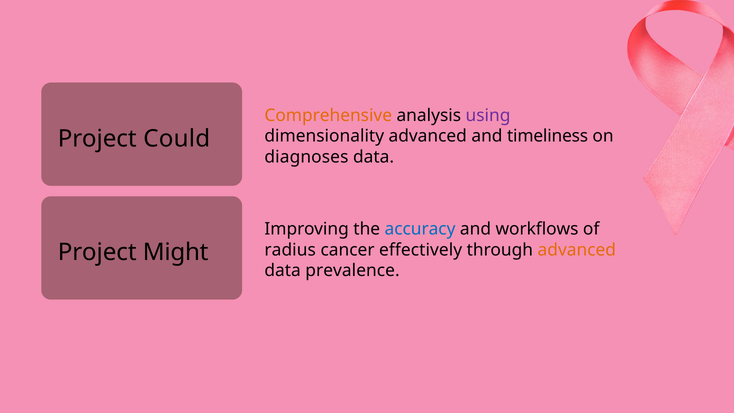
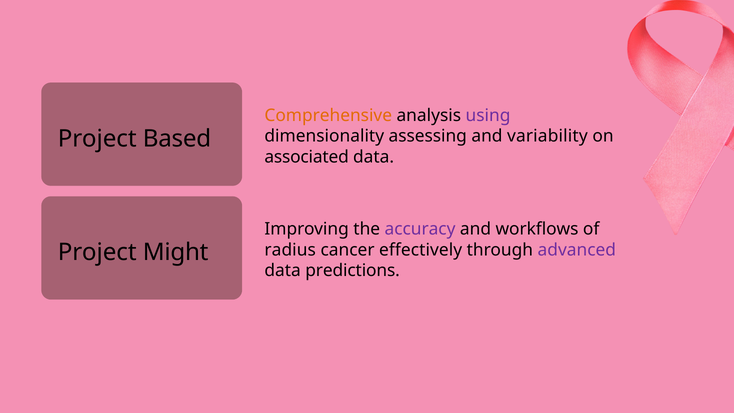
dimensionality advanced: advanced -> assessing (428, 136)
timeliness: timeliness -> variability (547, 136)
Could: Could -> Based (177, 139)
diagnoses: diagnoses -> associated (307, 157)
accuracy colour: blue -> purple (420, 229)
advanced colour: orange -> purple (577, 250)
prevalence: prevalence -> predictions (353, 271)
